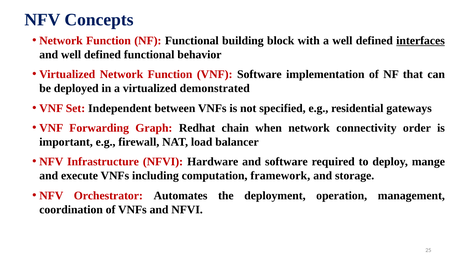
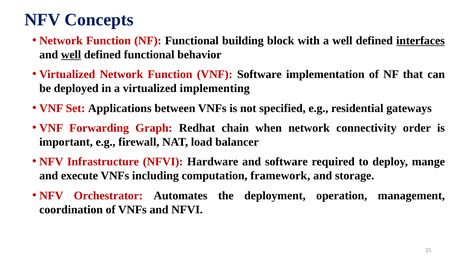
well underline: none -> present (71, 55)
demonstrated: demonstrated -> implementing (215, 89)
Independent: Independent -> Applications (120, 109)
